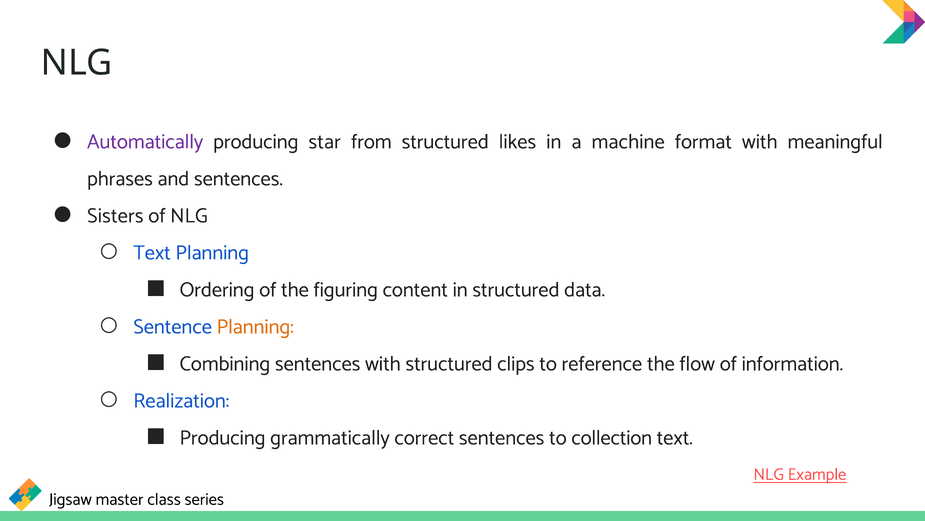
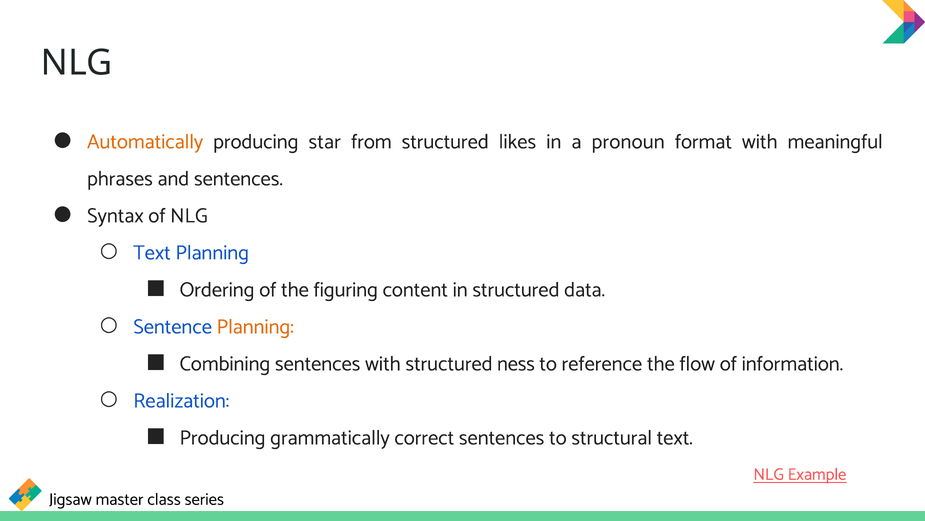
Automatically colour: purple -> orange (145, 141)
machine: machine -> pronoun (628, 141)
Sisters: Sisters -> Syntax (115, 215)
clips: clips -> ness (516, 363)
collection: collection -> structural (612, 437)
